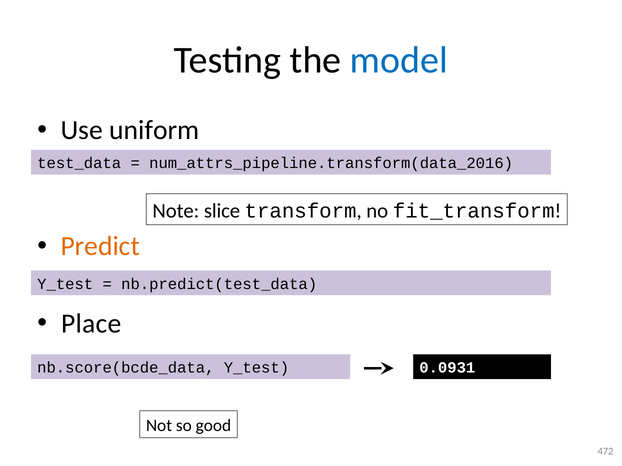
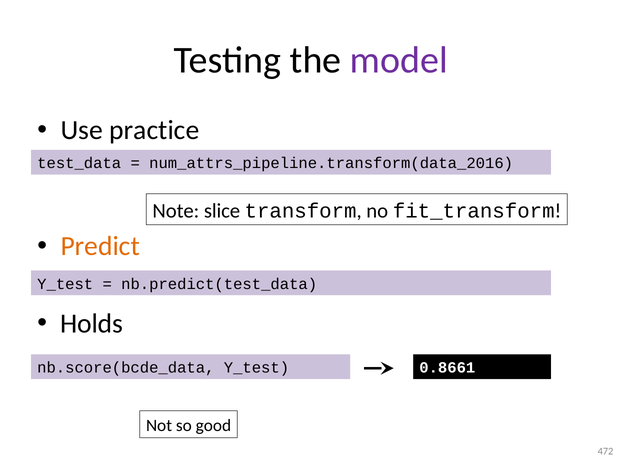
model colour: blue -> purple (399, 60)
uniform: uniform -> practice (154, 130)
Place: Place -> Holds (92, 324)
0.0931: 0.0931 -> 0.8661 (447, 368)
